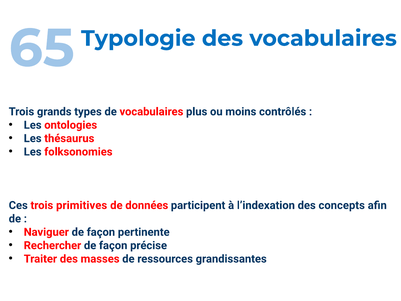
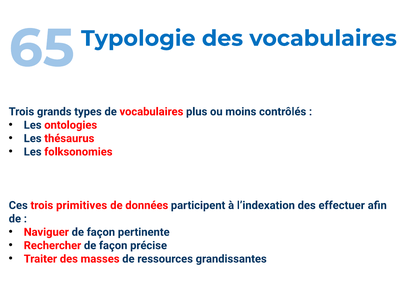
concepts: concepts -> effectuer (342, 205)
